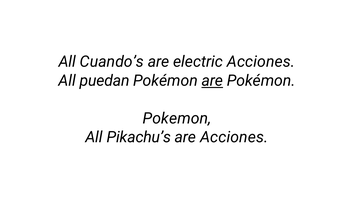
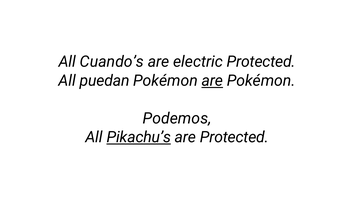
electric Acciones: Acciones -> Protected (261, 62)
Pokemon: Pokemon -> Podemos (177, 118)
Pikachu’s underline: none -> present (139, 137)
are Acciones: Acciones -> Protected (234, 137)
